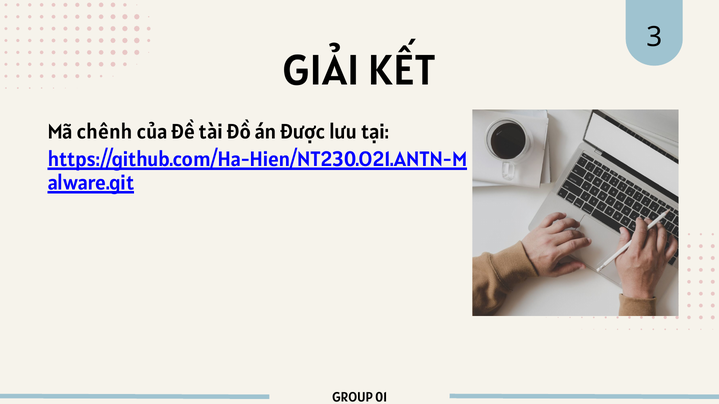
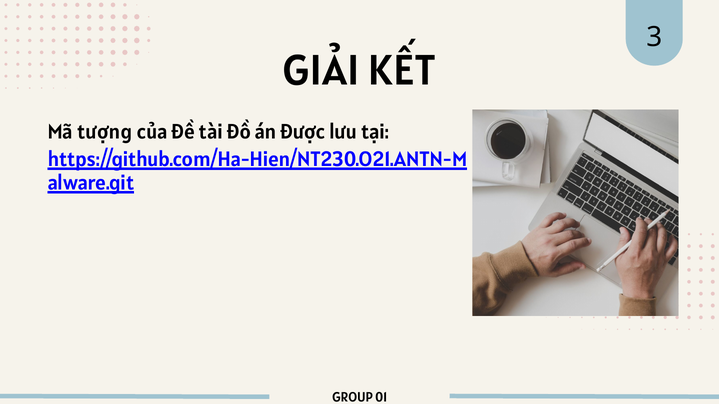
chênh: chênh -> tượng (105, 132)
